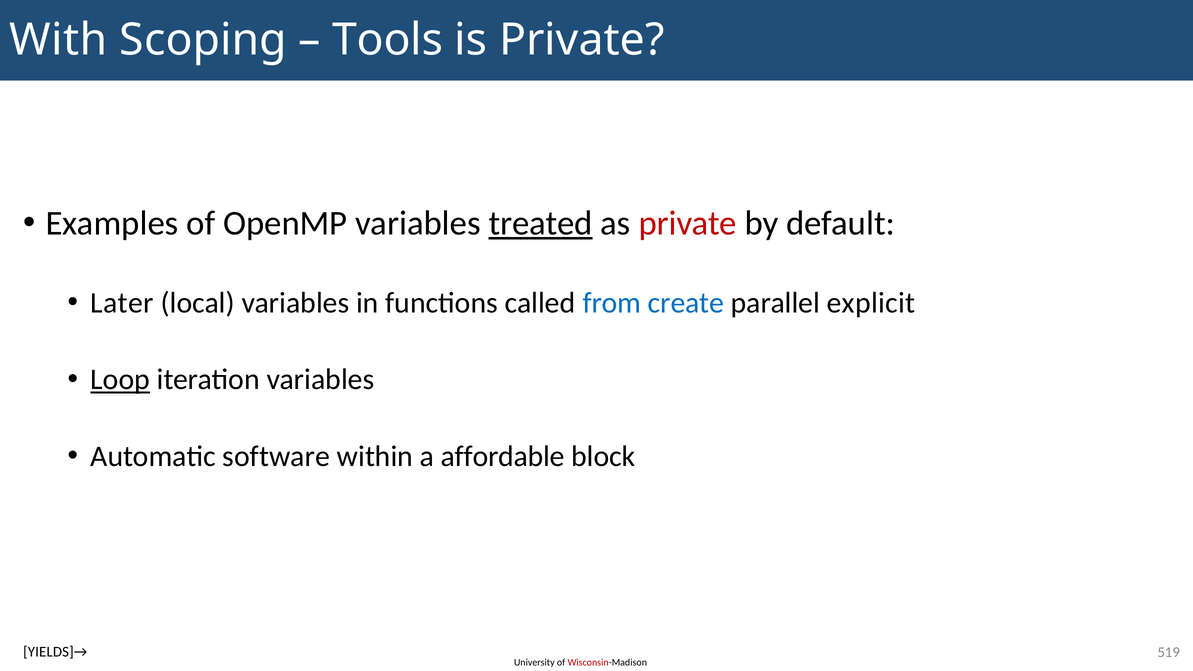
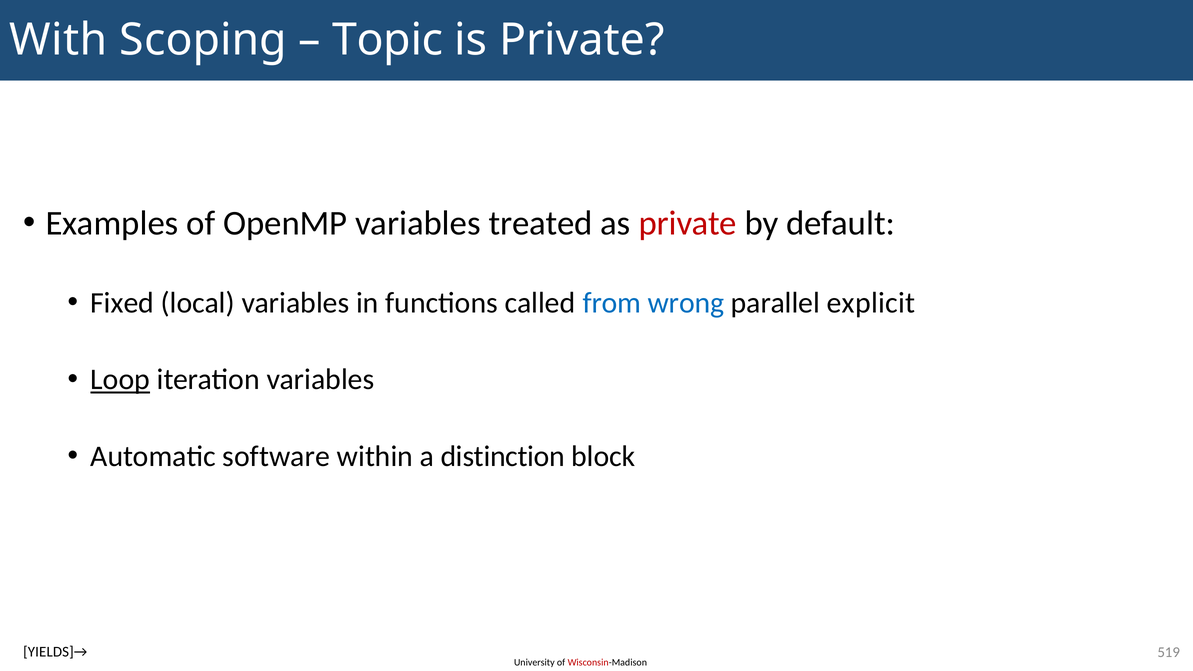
Tools: Tools -> Topic (388, 40)
treated underline: present -> none (541, 223)
Later: Later -> Fixed (122, 303)
create: create -> wrong (686, 303)
affordable: affordable -> distinction (503, 456)
